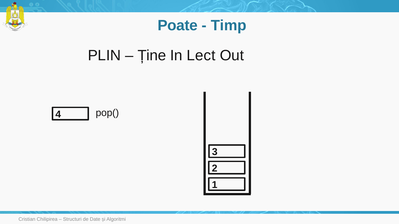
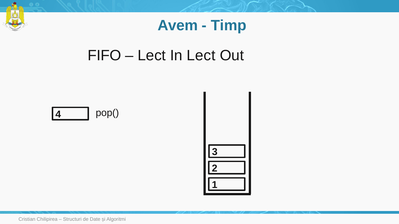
Poate: Poate -> Avem (178, 25)
PLIN: PLIN -> FIFO (104, 56)
Ține: Ține -> Lect (152, 56)
